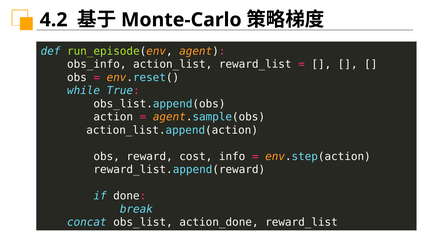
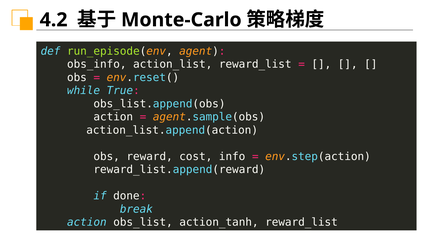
concat: concat -> action (87, 222)
action_done: action_done -> action_tanh (219, 222)
